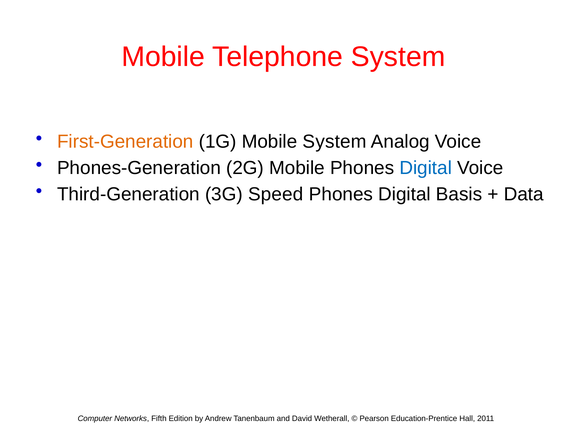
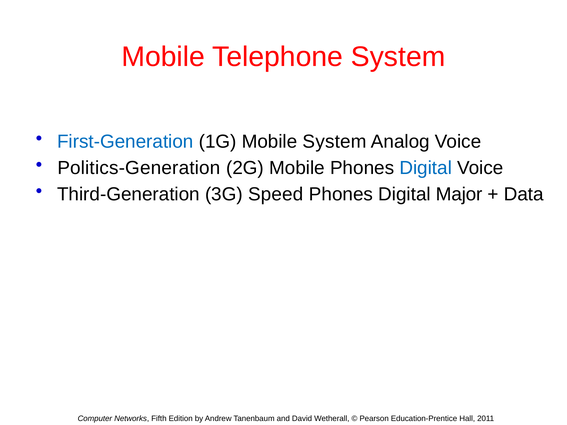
First-Generation colour: orange -> blue (125, 142)
Phones-Generation: Phones-Generation -> Politics-Generation (139, 168)
Basis: Basis -> Major (459, 195)
